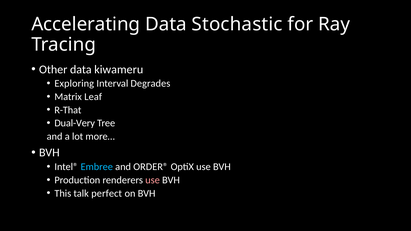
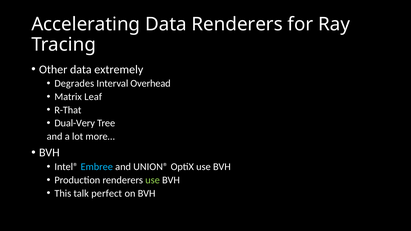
Data Stochastic: Stochastic -> Renderers (237, 24)
kiwameru: kiwameru -> extremely (119, 69)
Exploring: Exploring -> Degrades (74, 84)
Degrades: Degrades -> Overhead (151, 84)
ORDER®: ORDER® -> UNION® (151, 167)
use colour: pink -> light green (153, 180)
